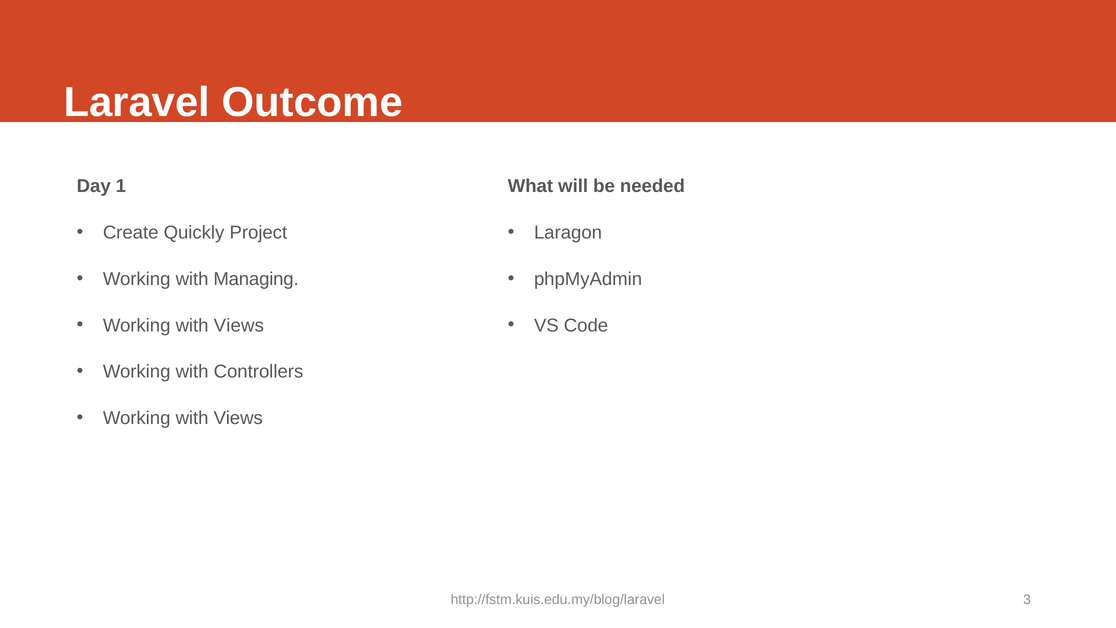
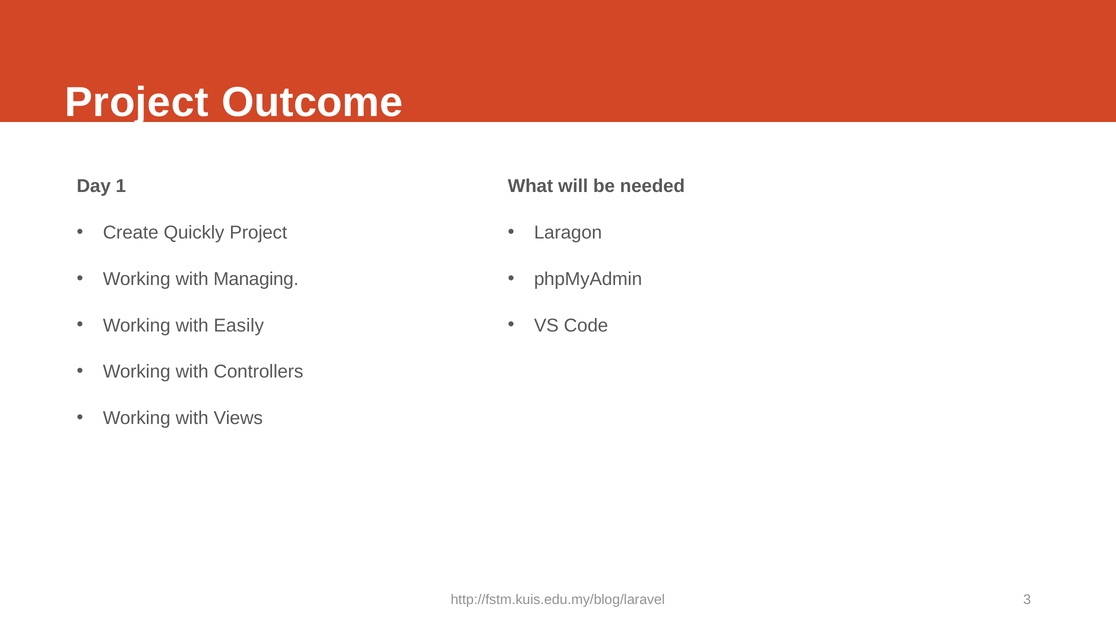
Laravel: Laravel -> Project (137, 103)
Views: Views -> Easily (239, 325)
